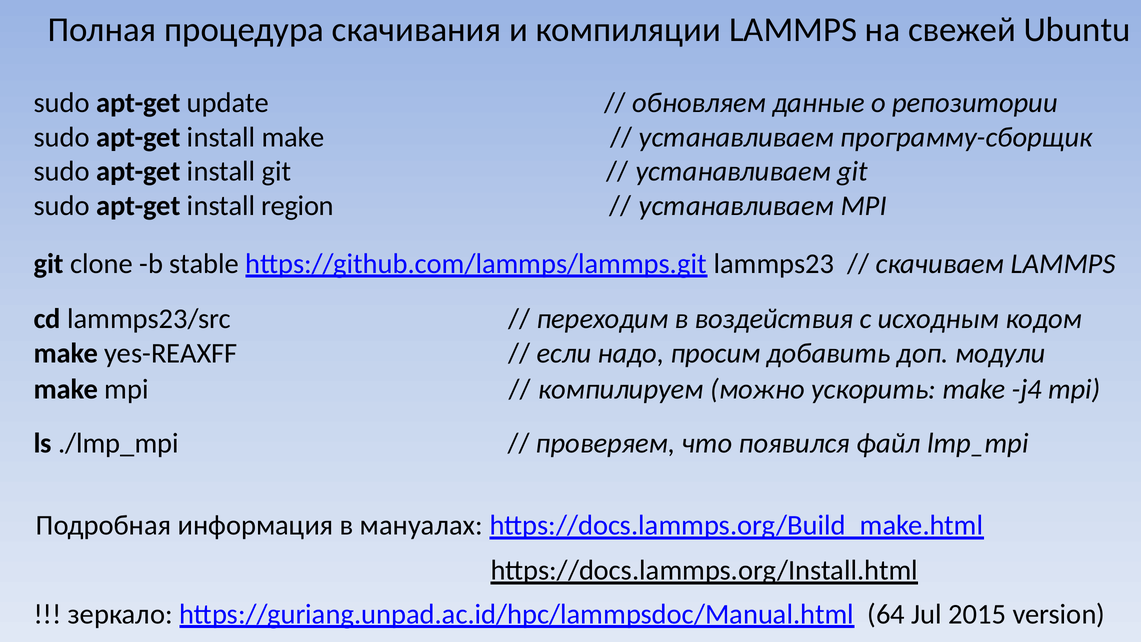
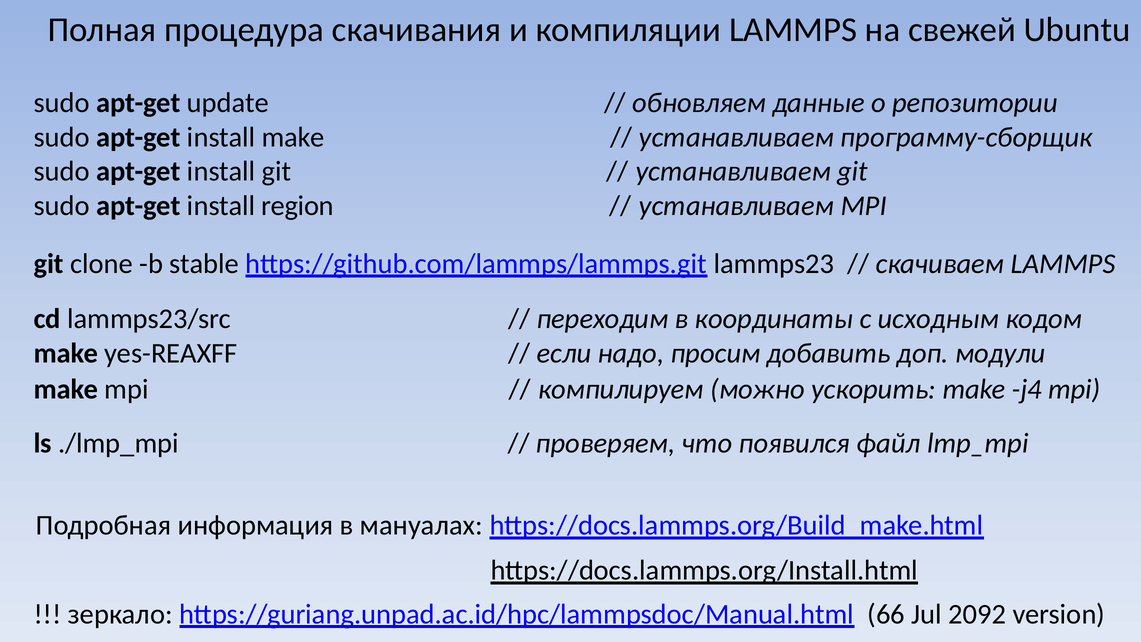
воздействия: воздействия -> координаты (774, 319)
64: 64 -> 66 (886, 614)
2015: 2015 -> 2092 (977, 614)
